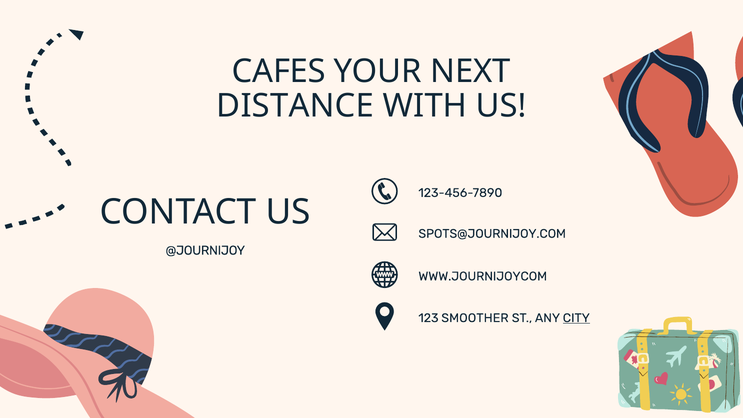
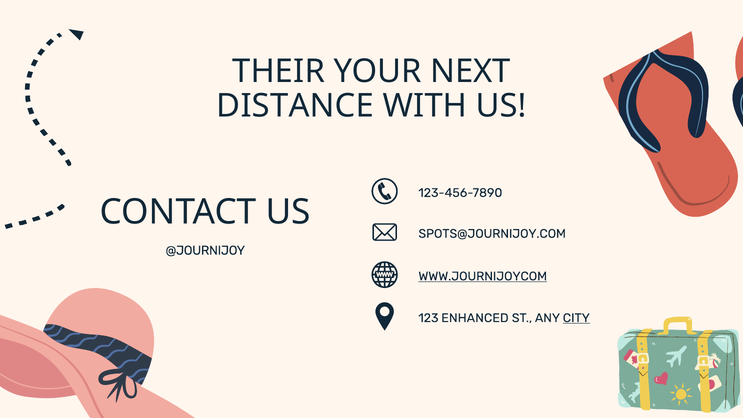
CAFES: CAFES -> THEIR (279, 71)
WWW.JOURNIJOYCOM underline: none -> present (483, 276)
SMOOTHER: SMOOTHER -> ENHANCED (475, 318)
